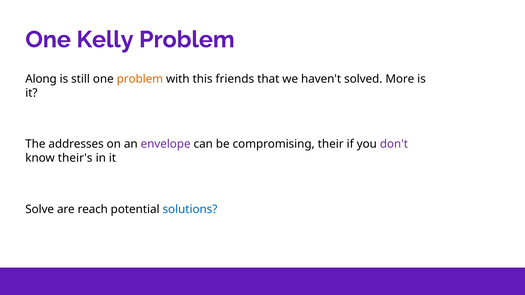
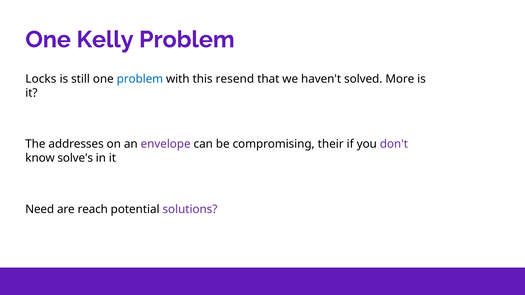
Along: Along -> Locks (41, 79)
problem colour: orange -> blue (140, 79)
friends: friends -> resend (235, 79)
their's: their's -> solve's (75, 158)
Solve: Solve -> Need (40, 210)
solutions colour: blue -> purple (190, 210)
